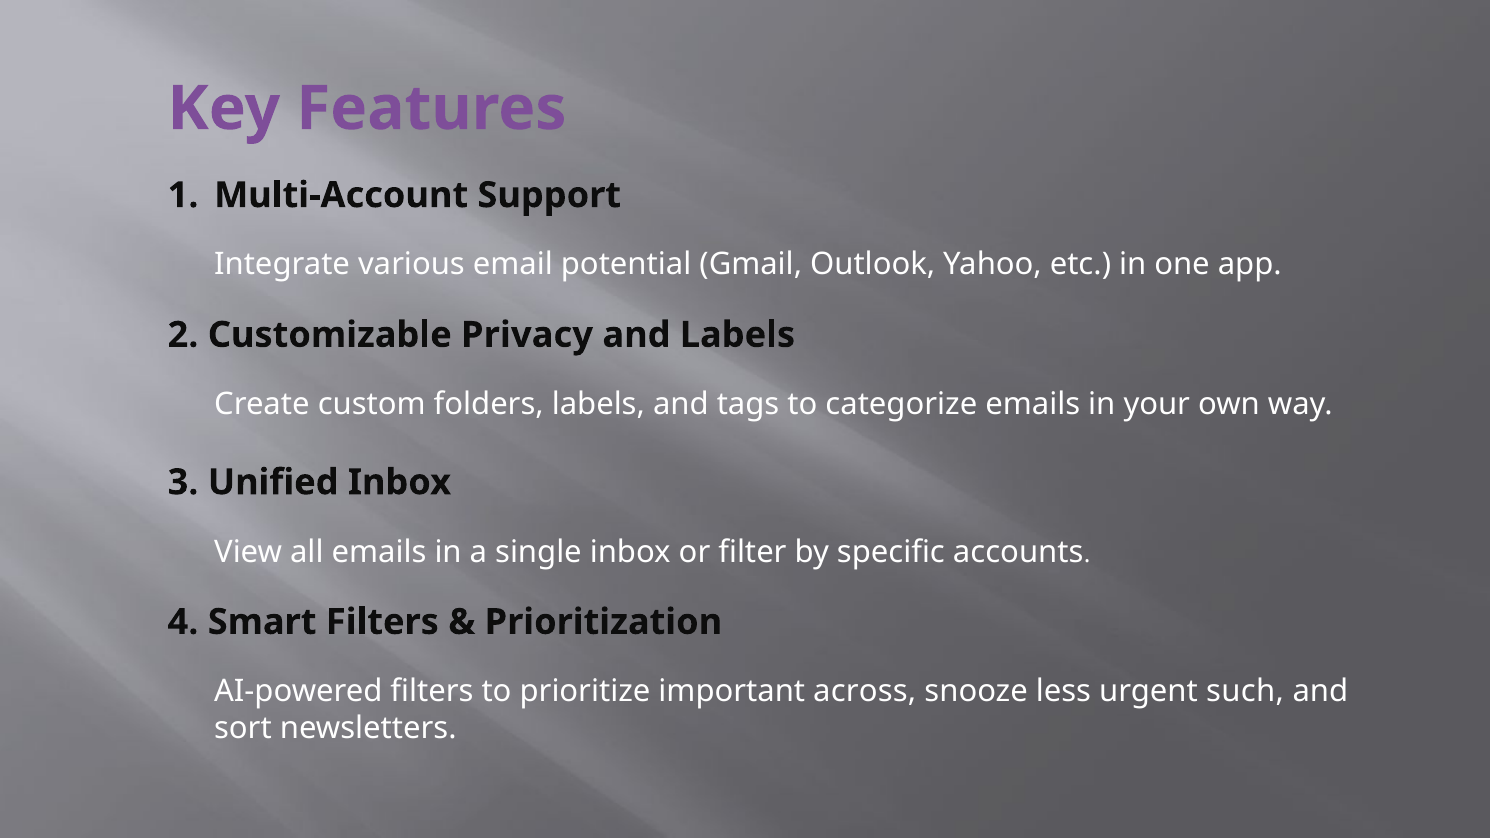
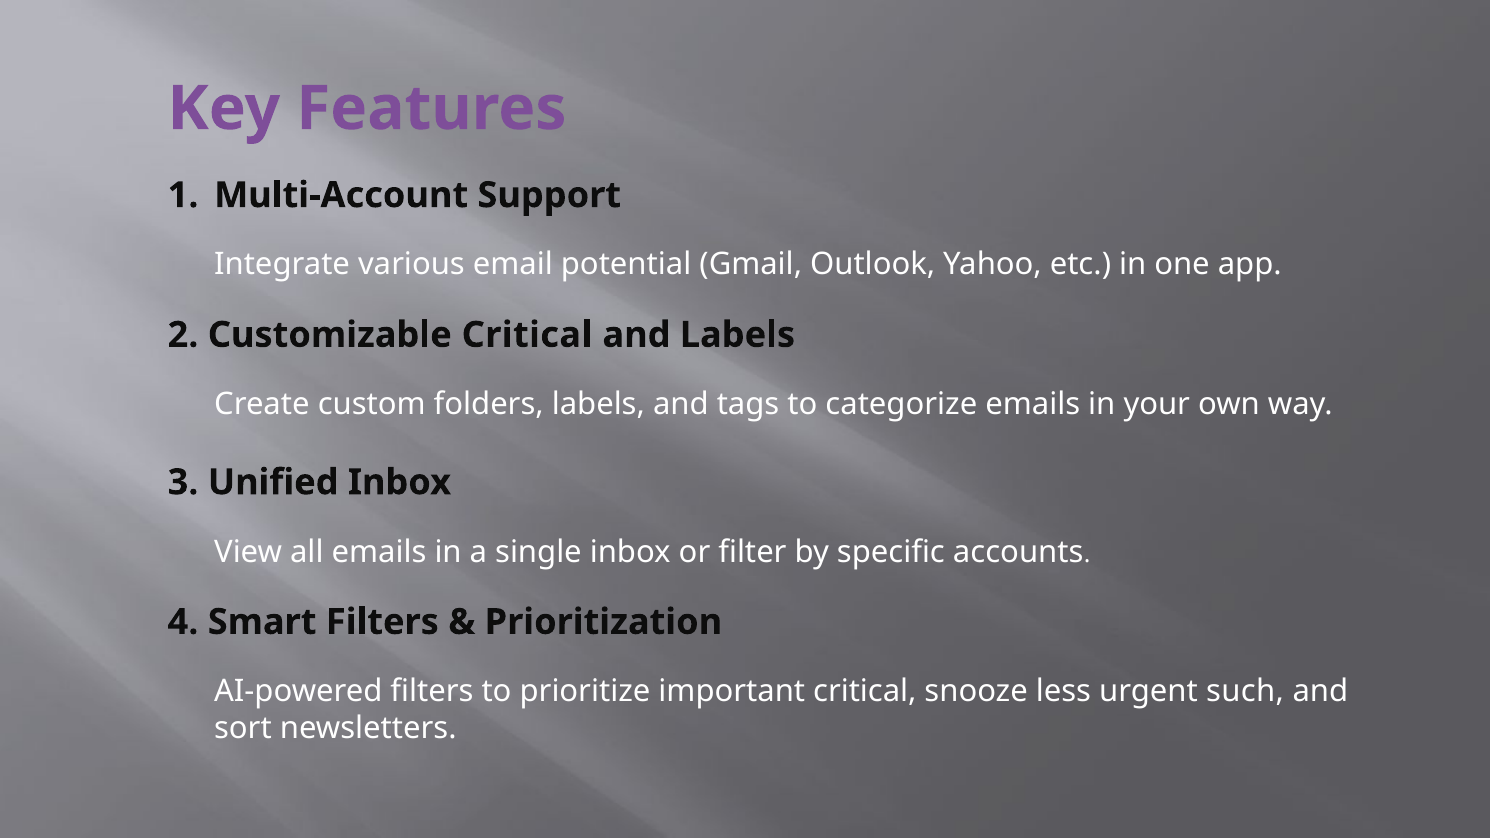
Customizable Privacy: Privacy -> Critical (527, 335)
important across: across -> critical (865, 692)
